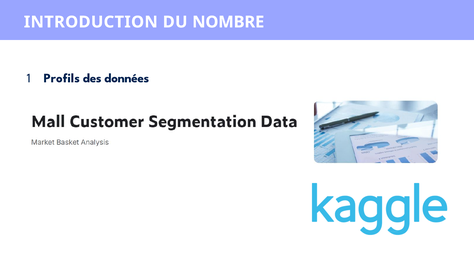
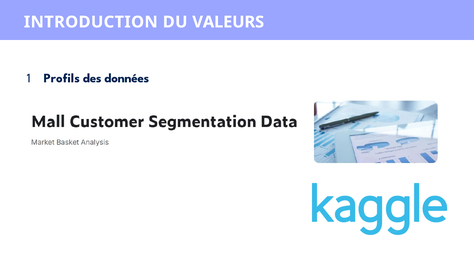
NOMBRE: NOMBRE -> VALEURS (228, 22)
